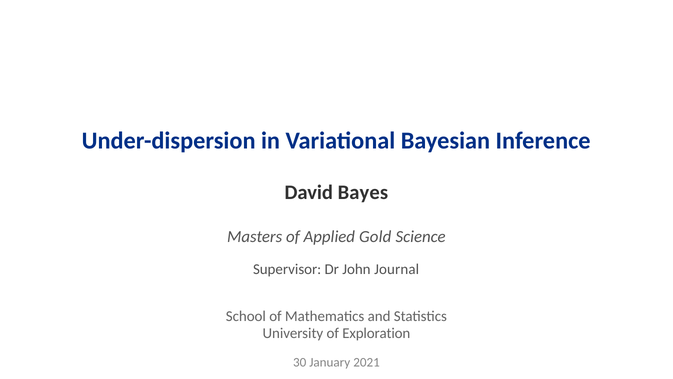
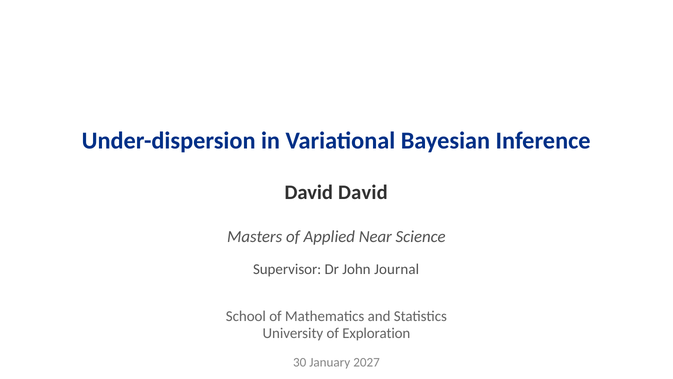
David Bayes: Bayes -> David (363, 192)
Gold: Gold -> Near (375, 237)
2021: 2021 -> 2027 (367, 362)
